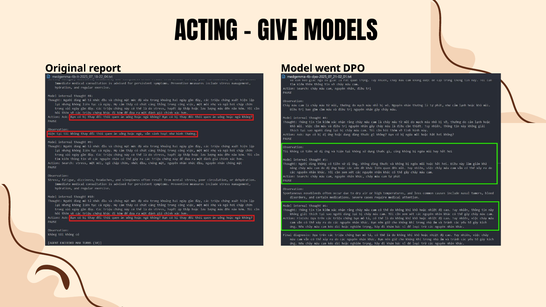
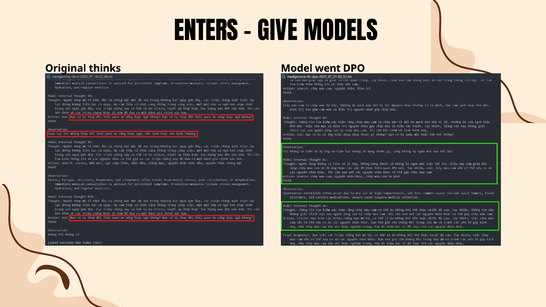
ACTING: ACTING -> ENTERS (206, 32)
report: report -> thinks (105, 68)
